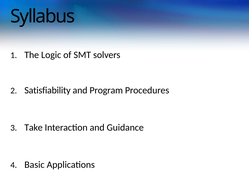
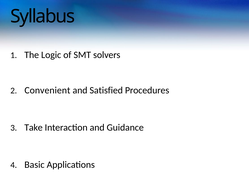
Satisfiability: Satisfiability -> Convenient (47, 90)
Program: Program -> Satisfied (106, 90)
